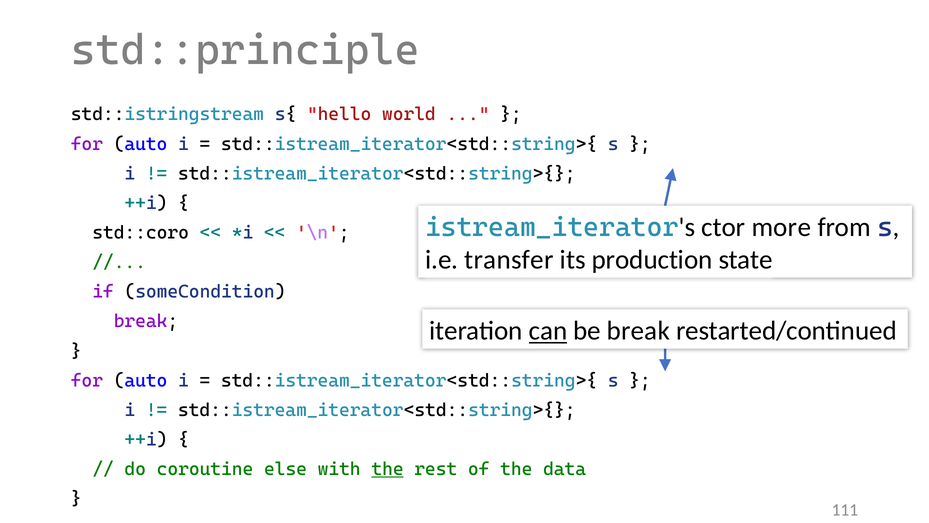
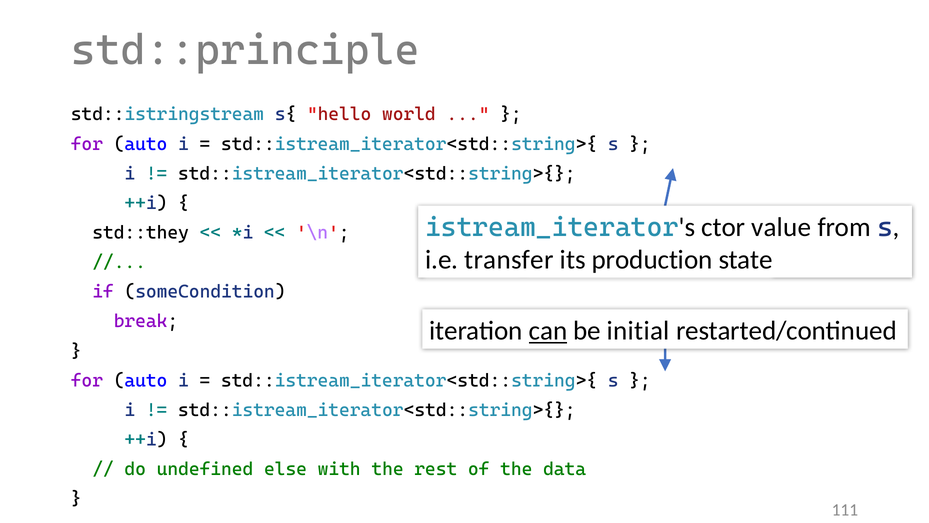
more: more -> value (781, 227)
std::coro: std::coro -> std::they (141, 232)
be break: break -> initial (638, 331)
coroutine: coroutine -> undefined (205, 469)
the underline: present -> none (388, 469)
